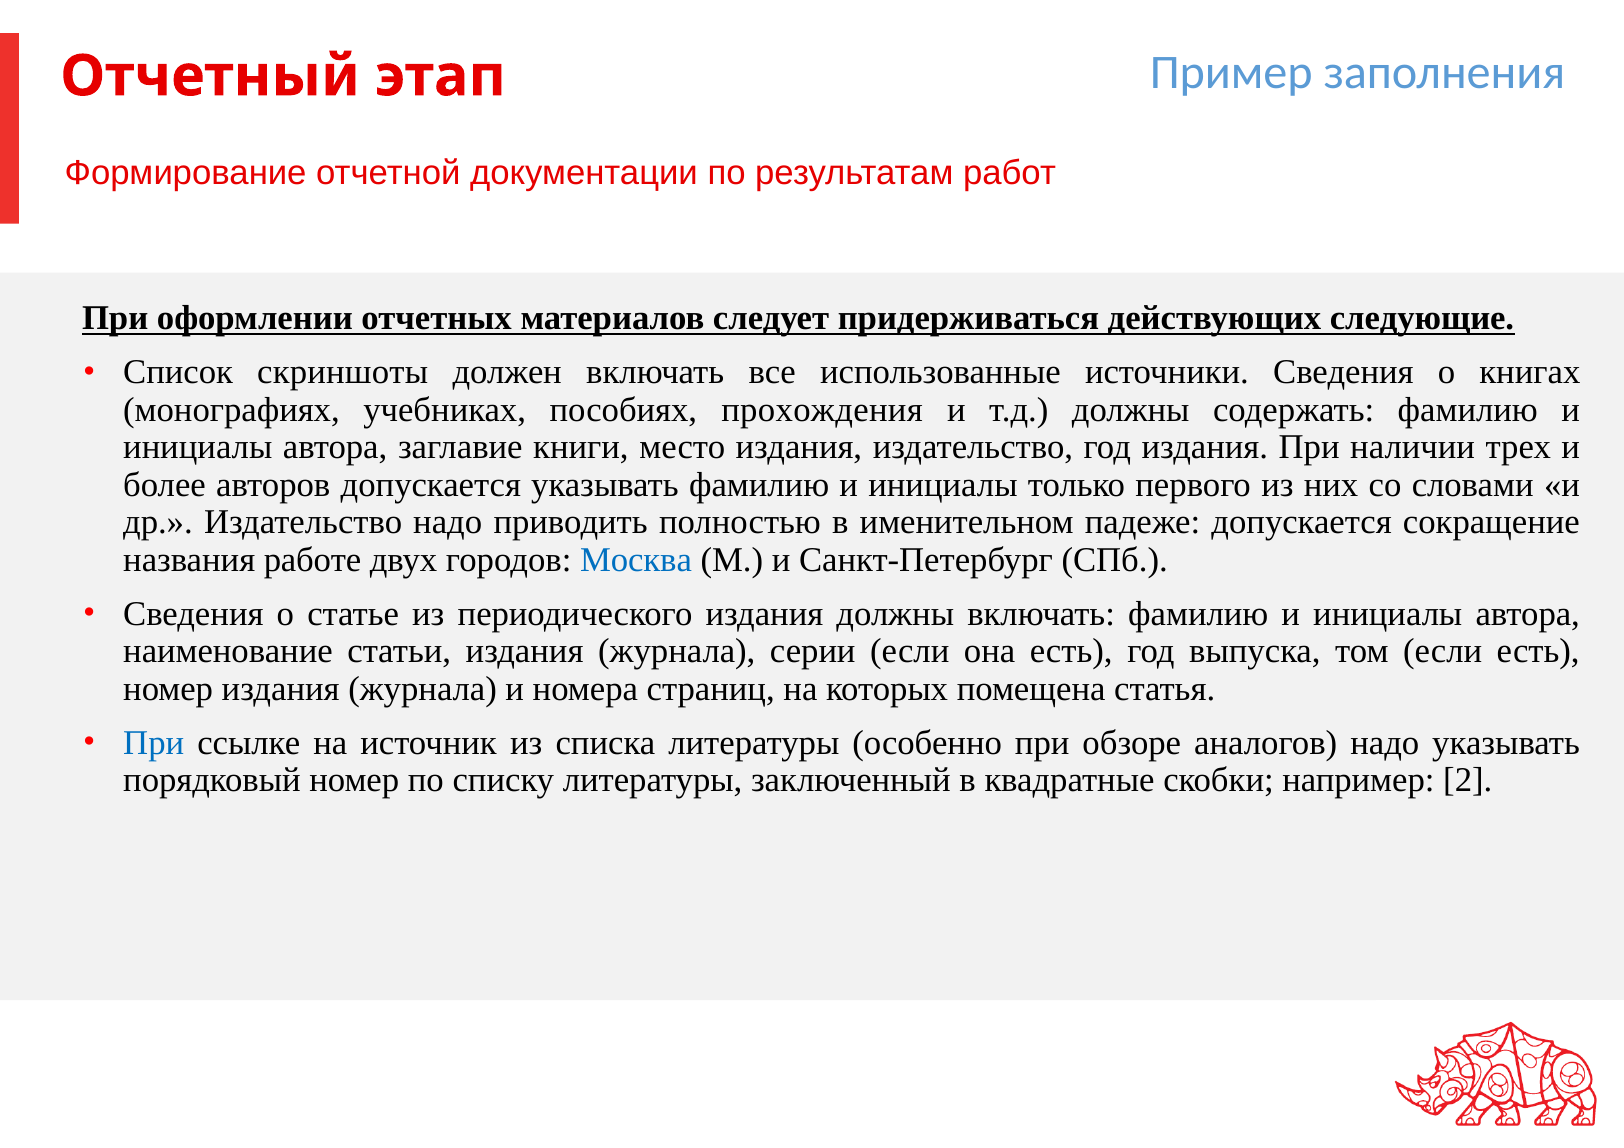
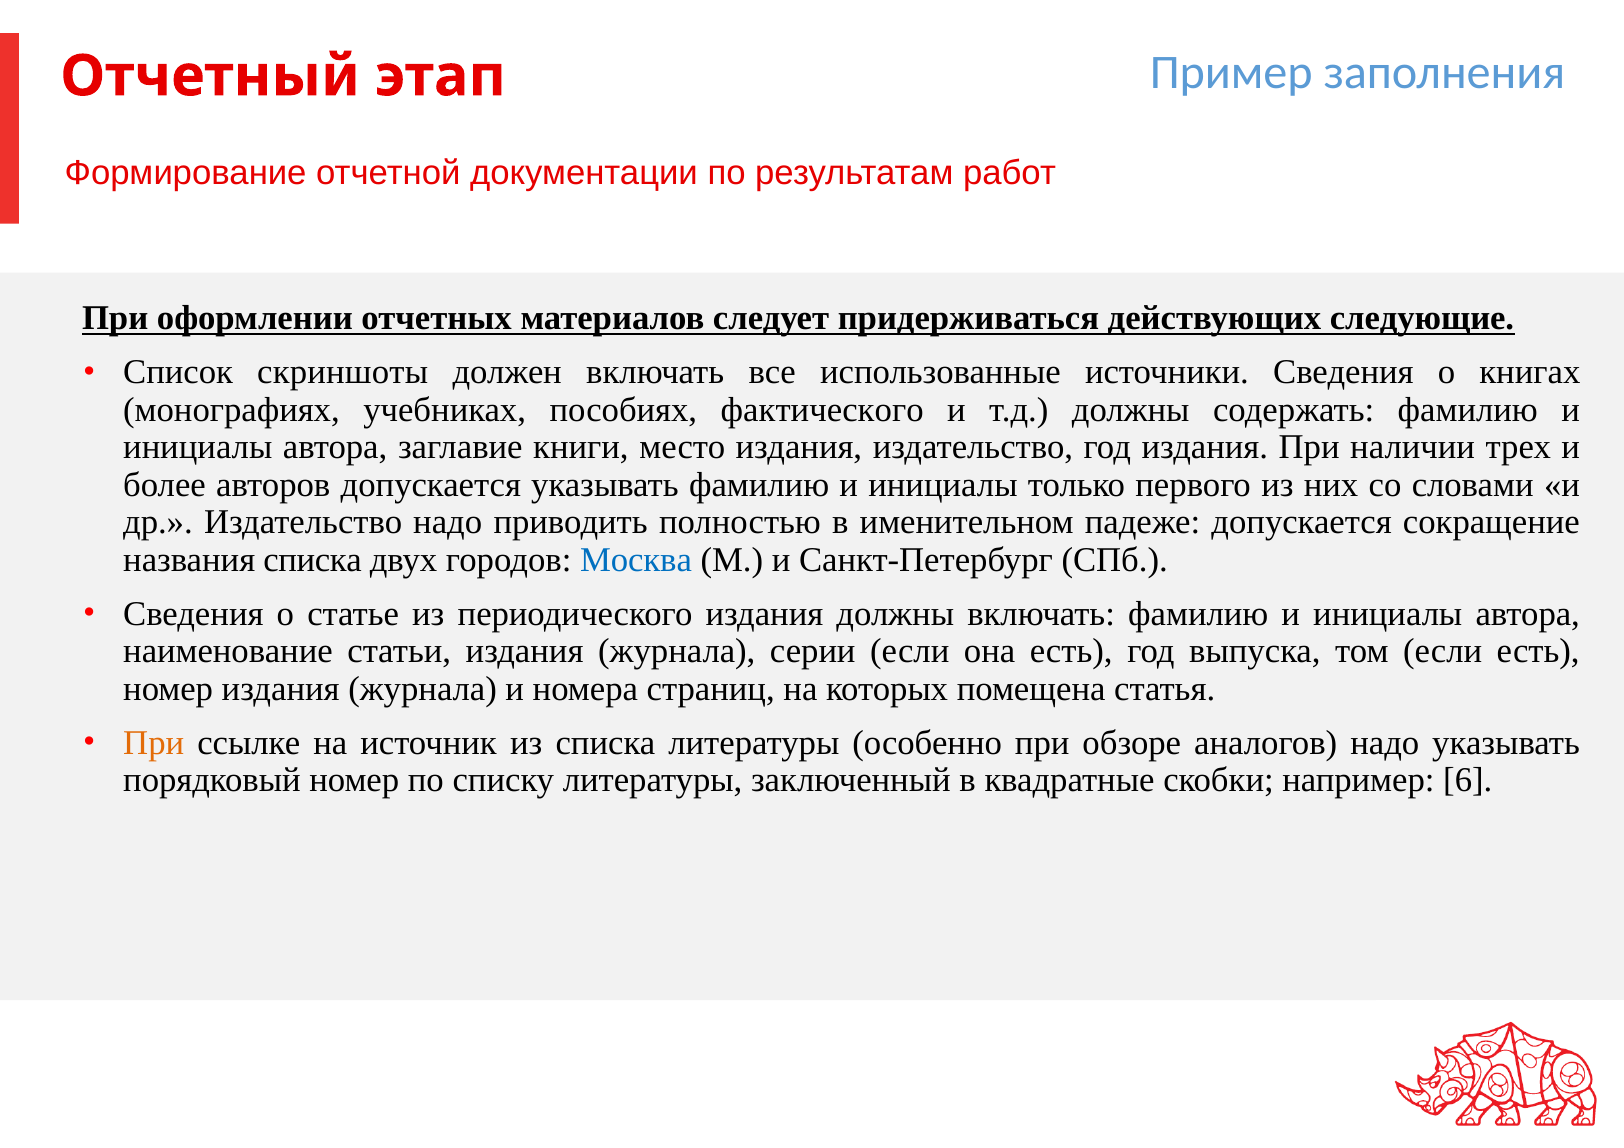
прохождения: прохождения -> фактического (822, 410)
названия работе: работе -> списка (313, 560)
При colour: blue -> orange (154, 743)
2: 2 -> 6 (1468, 780)
